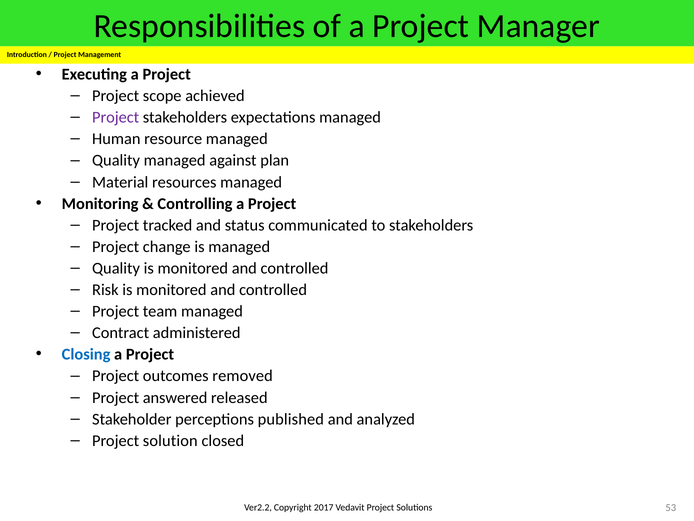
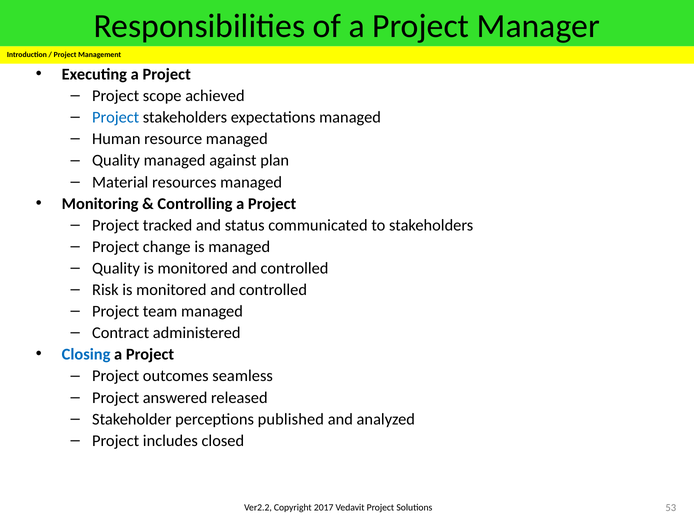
Project colour: purple -> blue (116, 117)
removed: removed -> seamless (243, 376)
solution: solution -> includes (170, 440)
